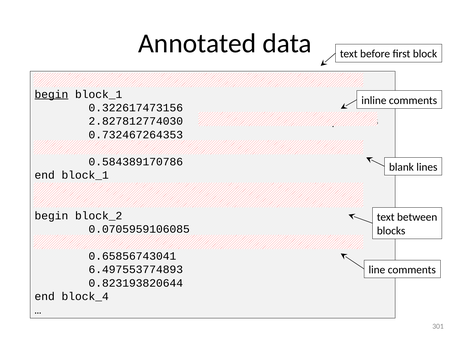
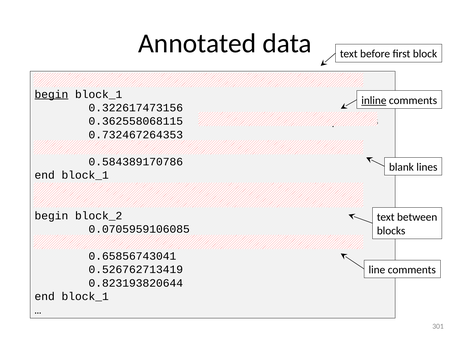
inline underline: none -> present (374, 101)
2.827812774030: 2.827812774030 -> 0.362558068115 (136, 121)
6.497553774893: 6.497553774893 -> 0.526762713419 (136, 270)
block_4: block_4 -> block_1 (85, 297)
